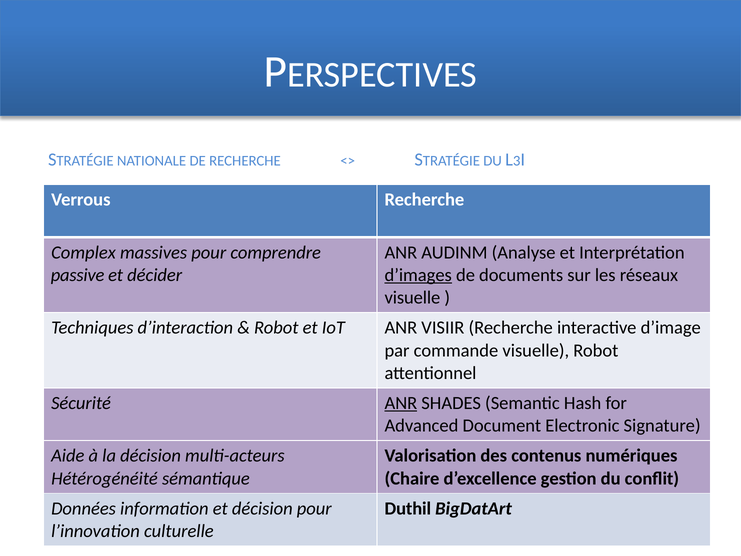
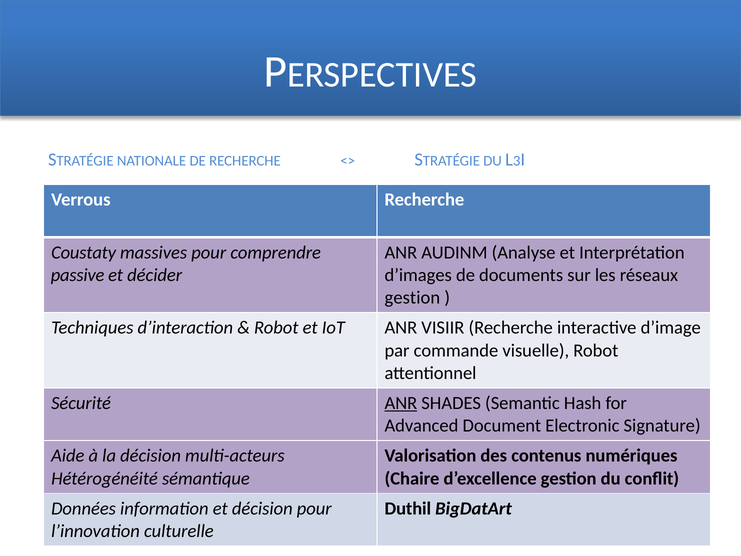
Complex: Complex -> Coustaty (84, 252)
d’images underline: present -> none (418, 275)
visuelle: visuelle -> gestion (412, 298)
